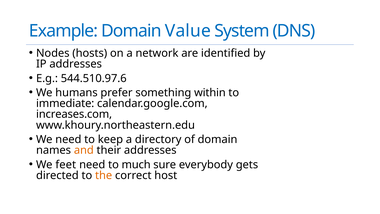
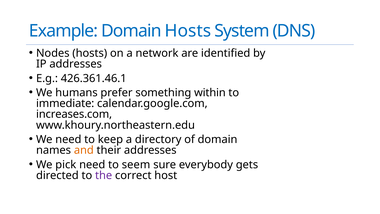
Domain Value: Value -> Hosts (188, 31)
544.510.97.6: 544.510.97.6 -> 426.361.46.1 (94, 78)
feet: feet -> pick (66, 164)
much: much -> seem (136, 164)
the colour: orange -> purple (104, 175)
